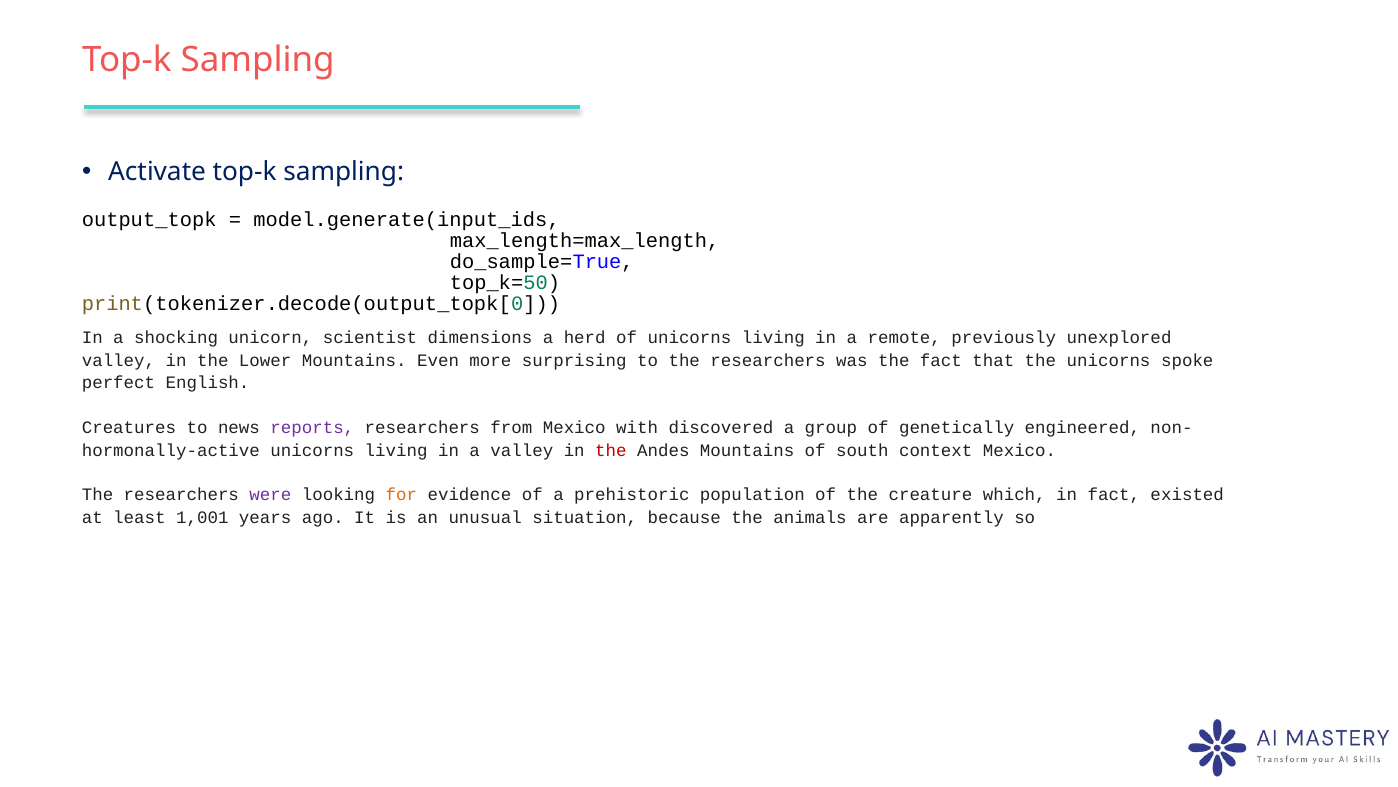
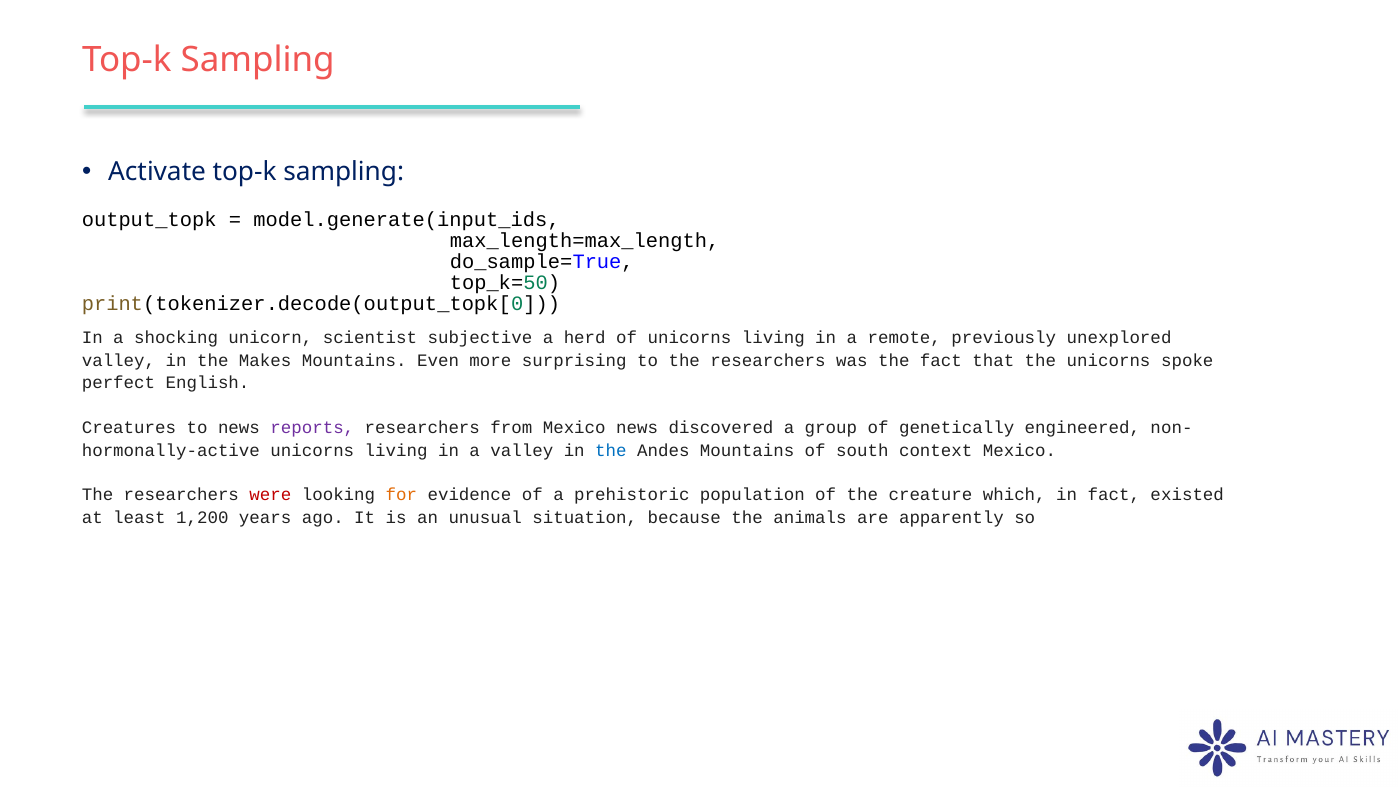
dimensions: dimensions -> subjective (480, 338)
Lower: Lower -> Makes (265, 360)
Mexico with: with -> news (637, 427)
the colour: red -> blue (611, 450)
were colour: purple -> red (270, 495)
1,001: 1,001 -> 1,200 (202, 517)
